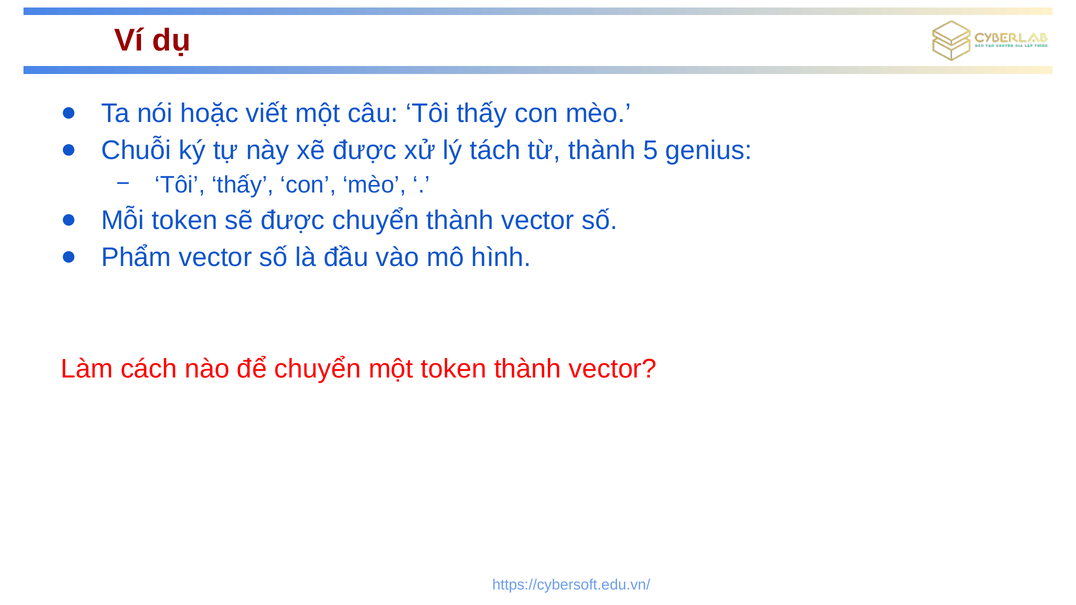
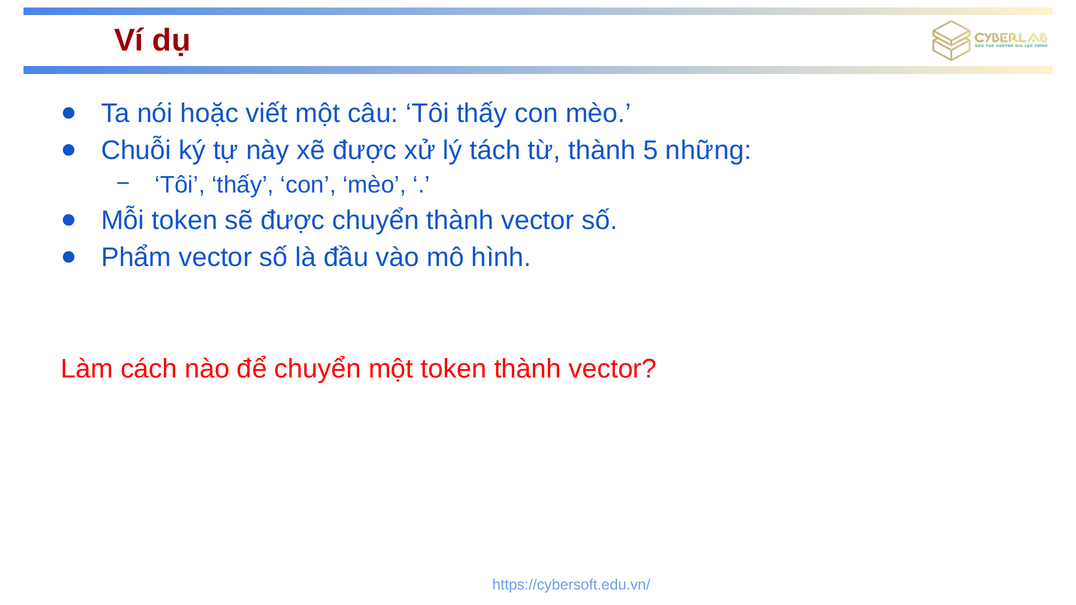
genius: genius -> những (709, 150)
